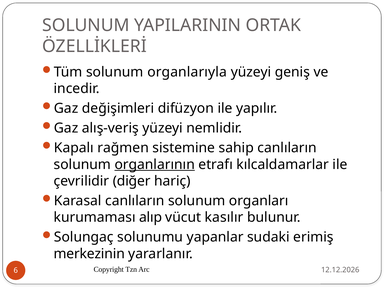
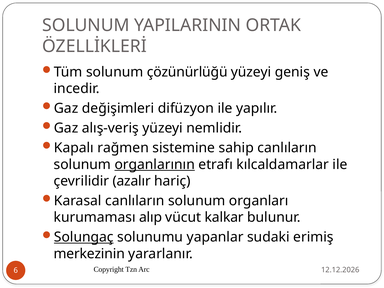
organlarıyla: organlarıyla -> çözünürlüğü (187, 72)
diğer: diğer -> azalır (132, 181)
kasılır: kasılır -> kalkar (224, 217)
Solungaç underline: none -> present (84, 237)
